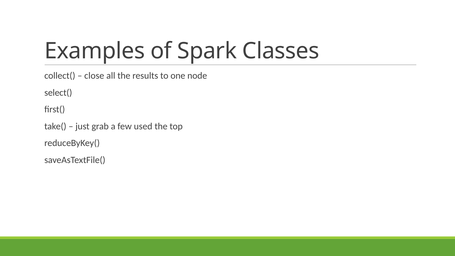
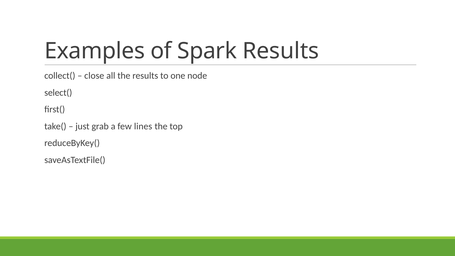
Spark Classes: Classes -> Results (281, 51)
used: used -> lines (143, 126)
